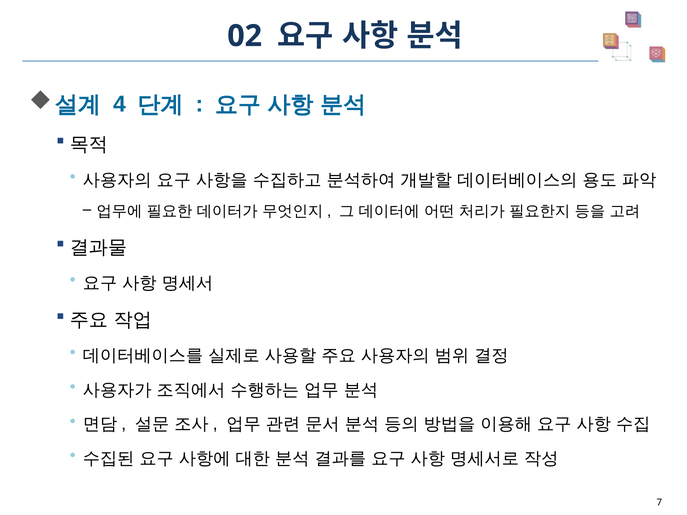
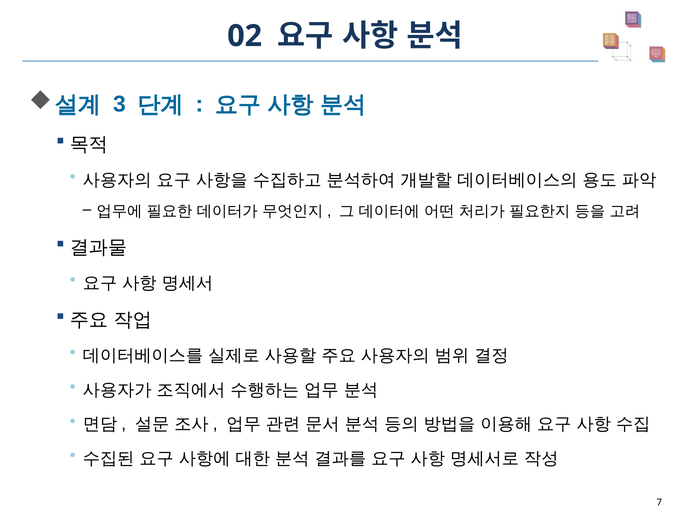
4: 4 -> 3 (119, 104)
